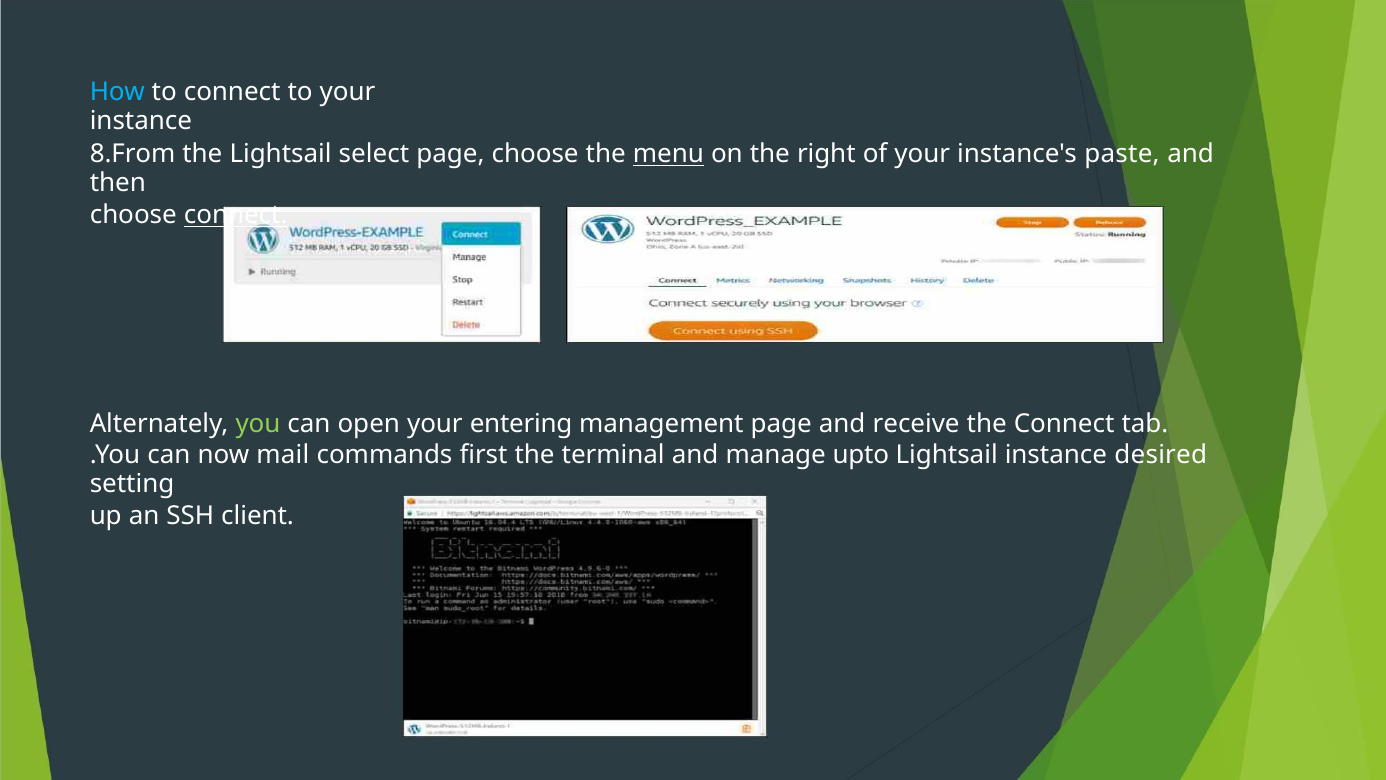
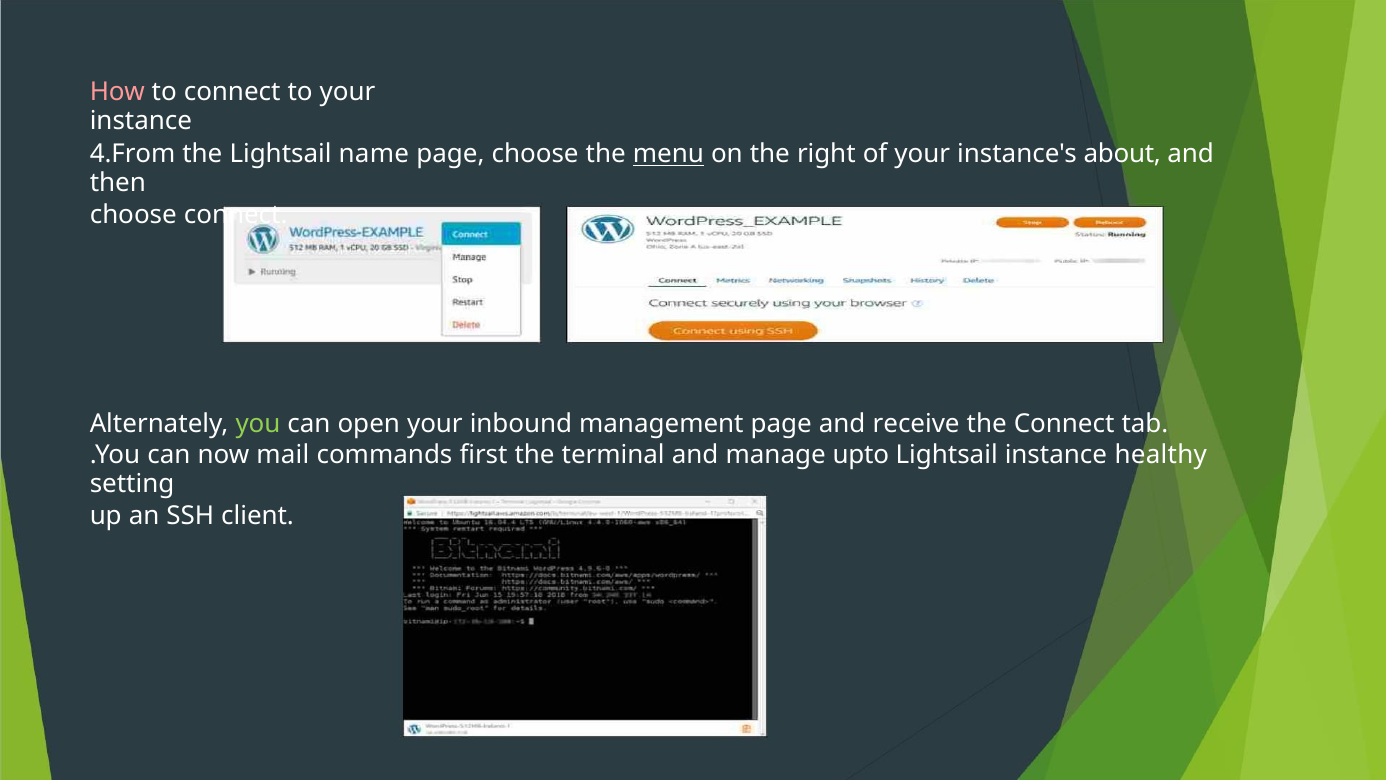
How colour: light blue -> pink (117, 92)
8.From: 8.From -> 4.From (133, 154)
select: select -> name (374, 154)
paste: paste -> about (1122, 154)
connect underline: present -> none (236, 215)
entering: entering -> inbound (521, 423)
desired: desired -> healthy (1161, 455)
